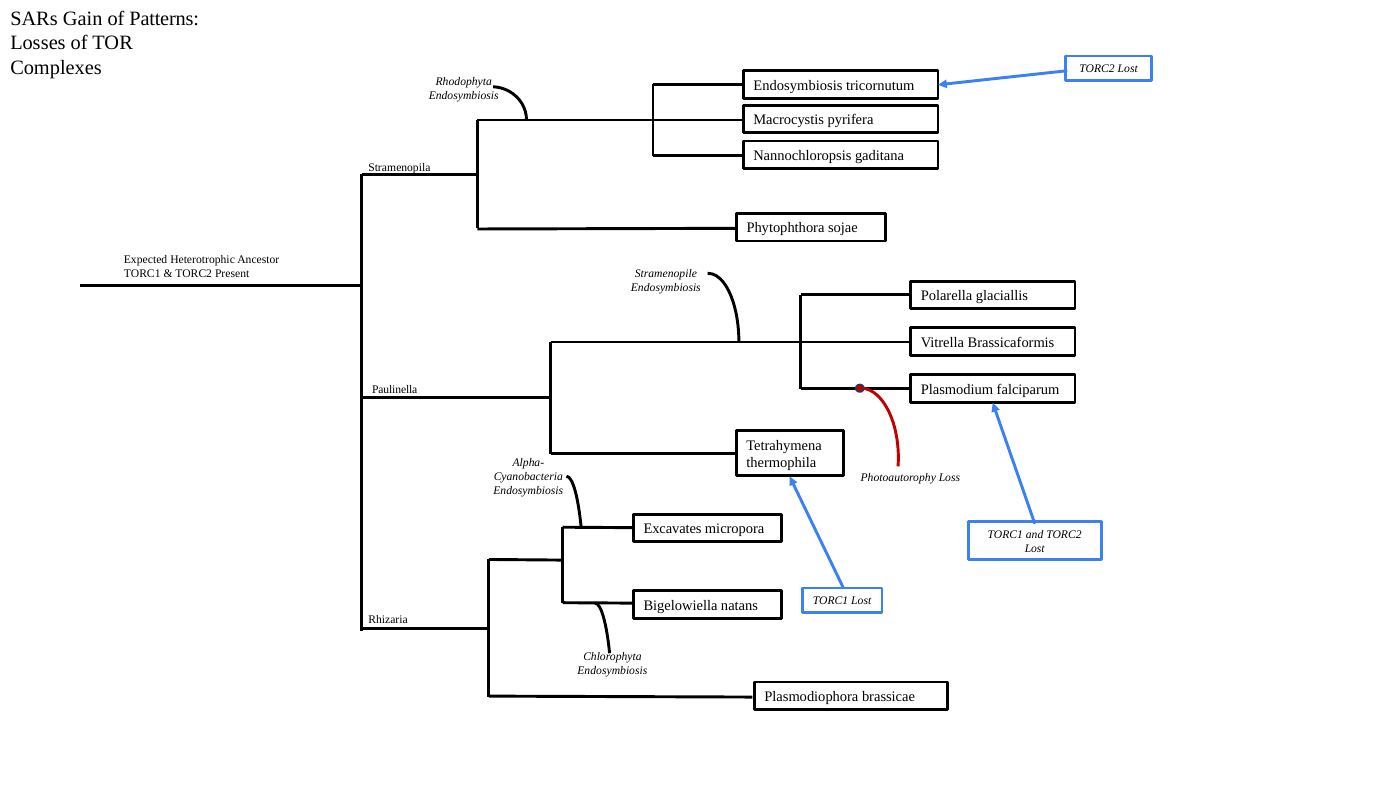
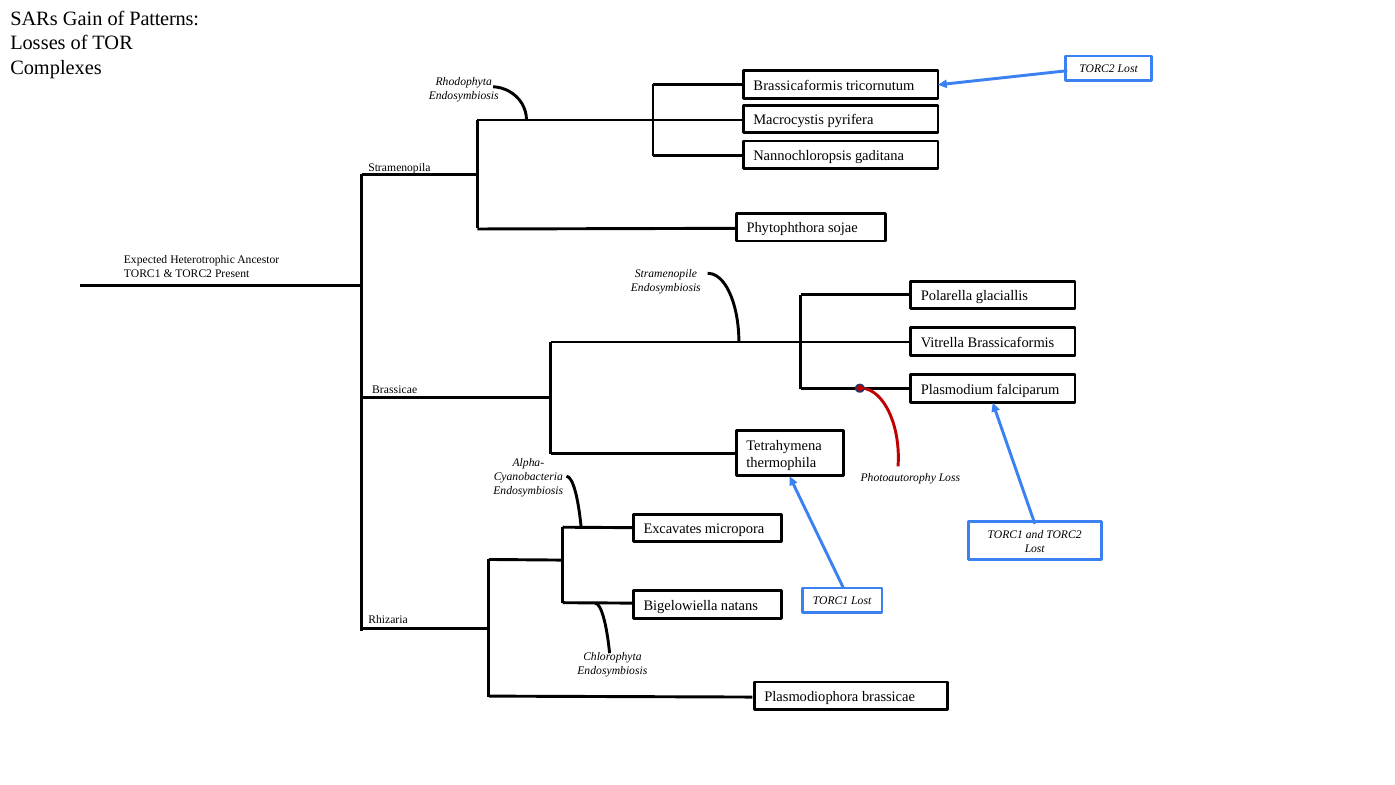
Endosymbiosis: Endosymbiosis -> Brassicaformis (798, 86)
Paulinella: Paulinella -> Brassicae (395, 390)
